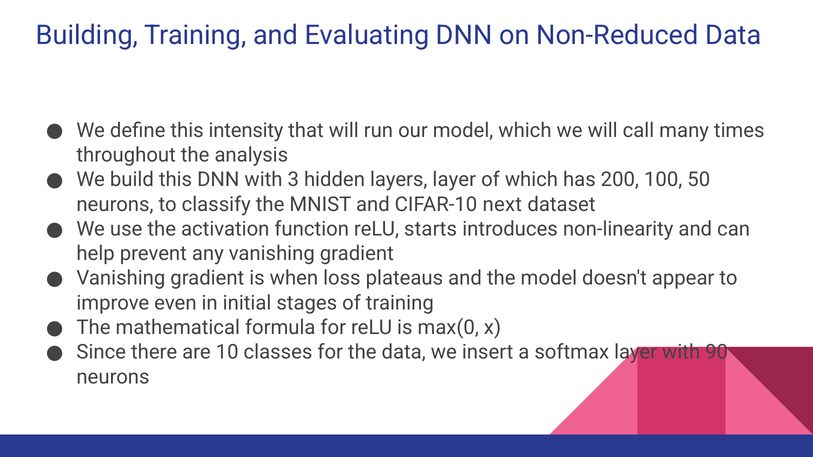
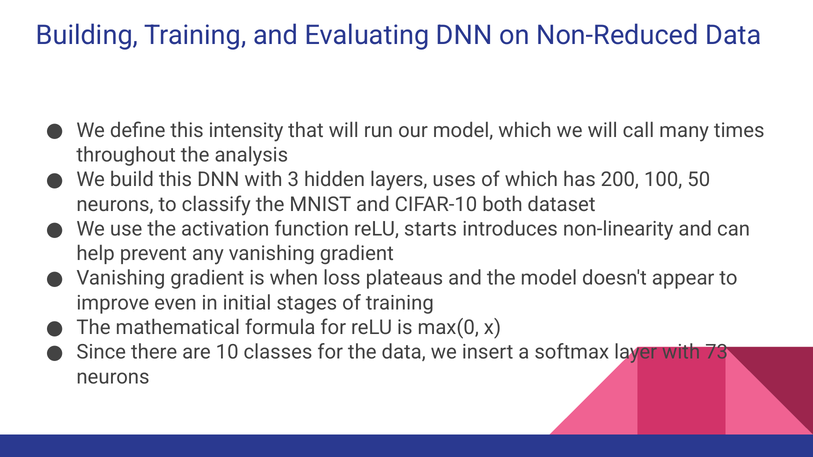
layers layer: layer -> uses (454, 180)
next: next -> both (502, 204)
90: 90 -> 73 (717, 353)
